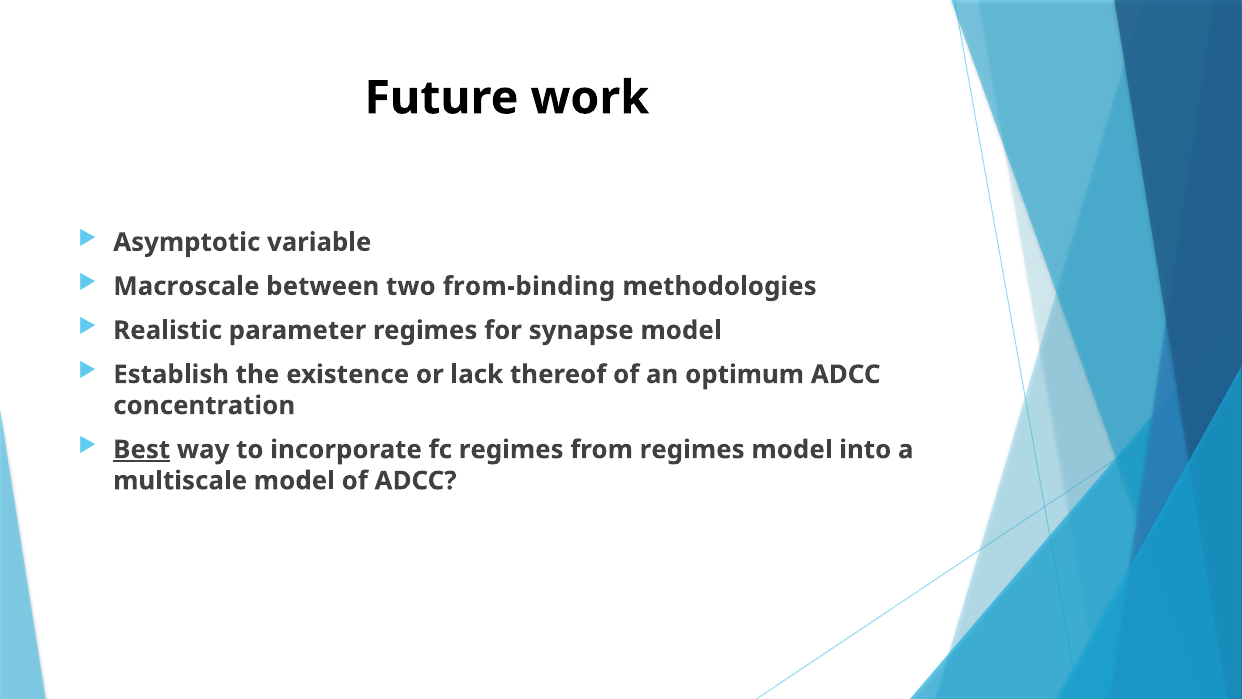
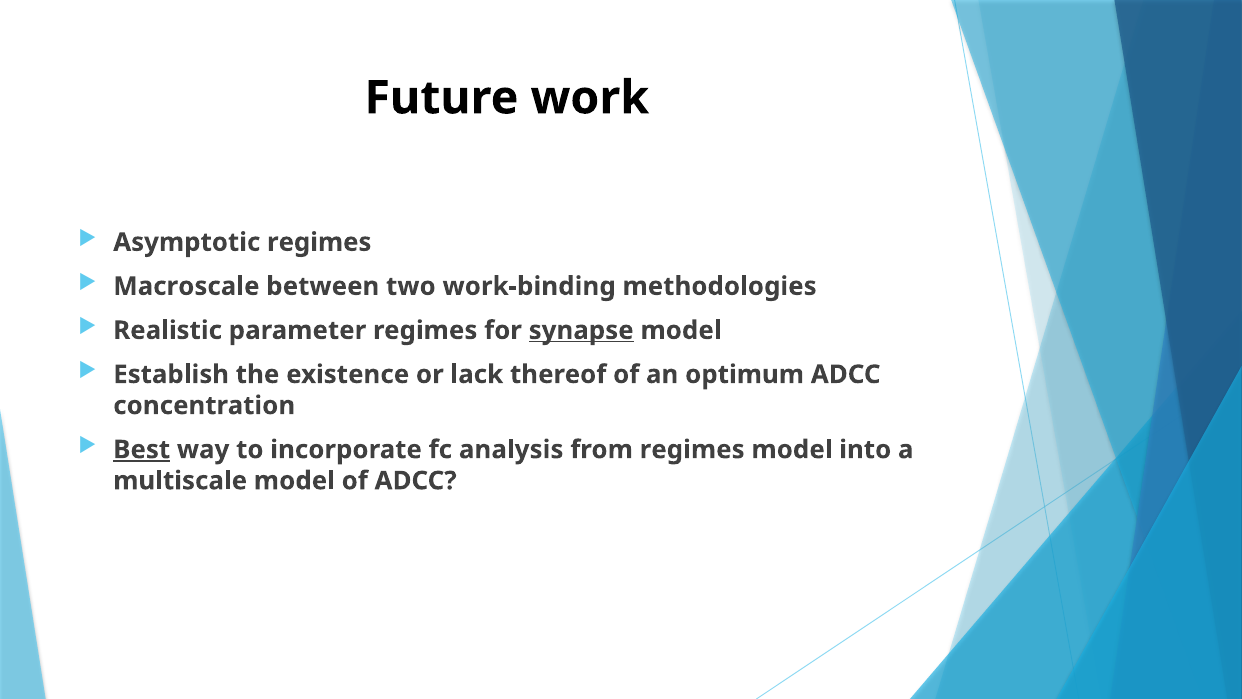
Asymptotic variable: variable -> regimes (319, 242)
from-binding: from-binding -> work-binding (529, 286)
synapse underline: none -> present (581, 330)
fc regimes: regimes -> analysis (511, 449)
